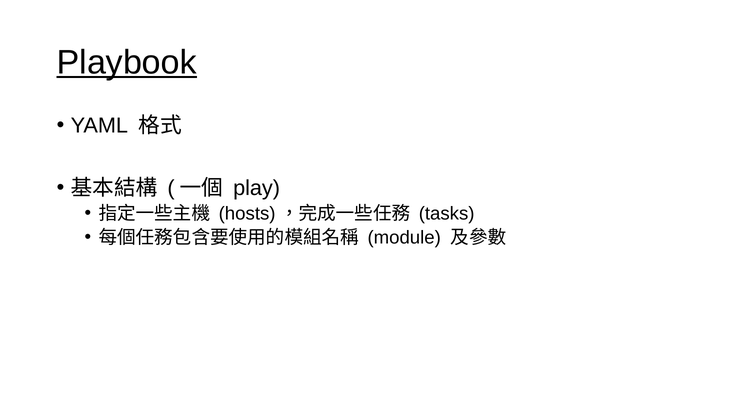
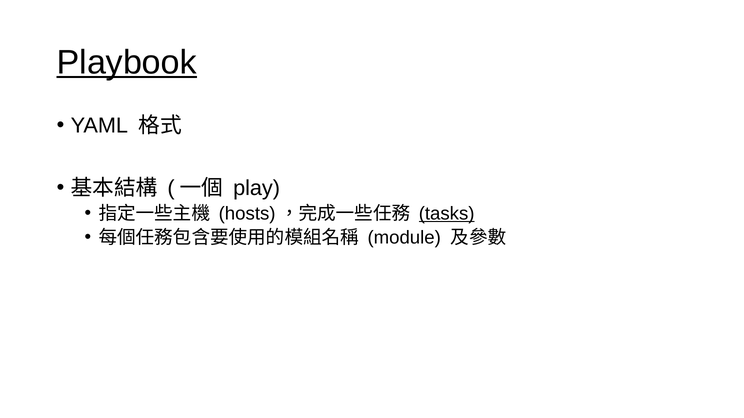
tasks underline: none -> present (447, 214)
